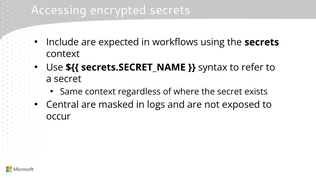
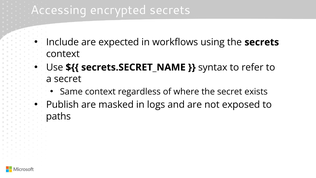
Central: Central -> Publish (62, 105)
occur: occur -> paths (58, 116)
